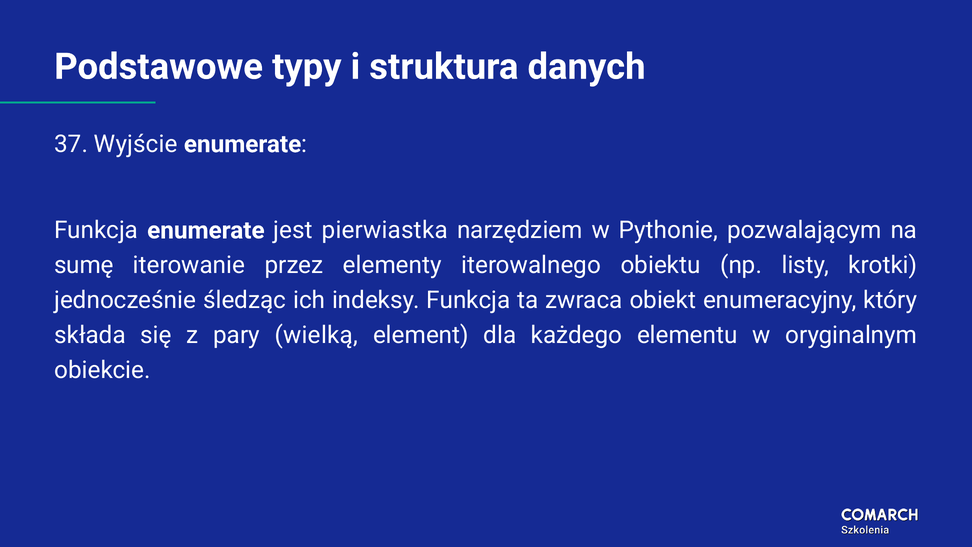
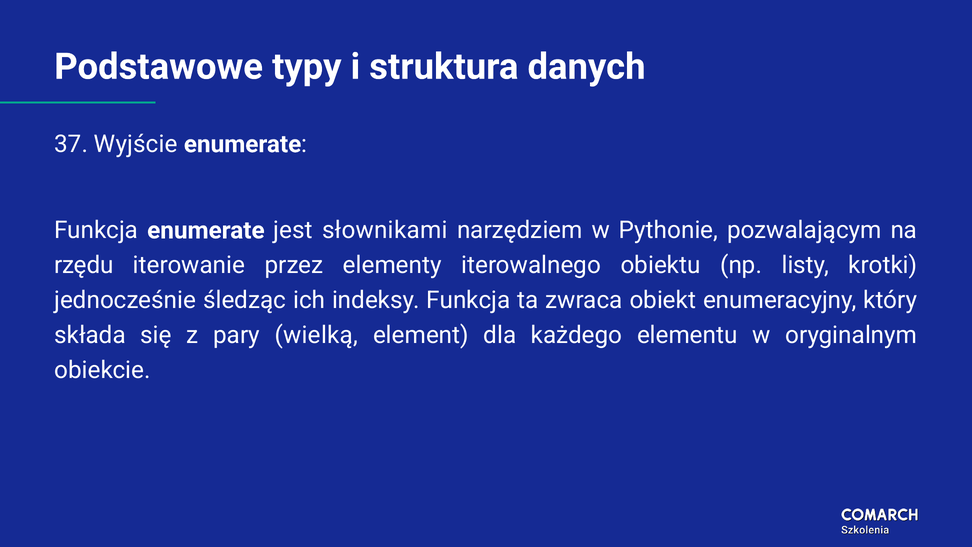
pierwiastka: pierwiastka -> słownikami (385, 230)
sumę: sumę -> rzędu (84, 265)
